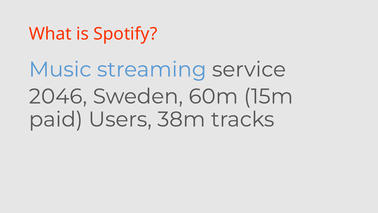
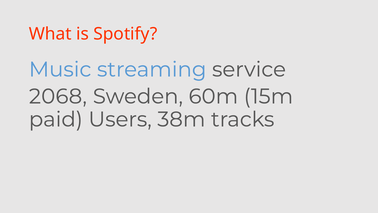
2046: 2046 -> 2068 (58, 96)
